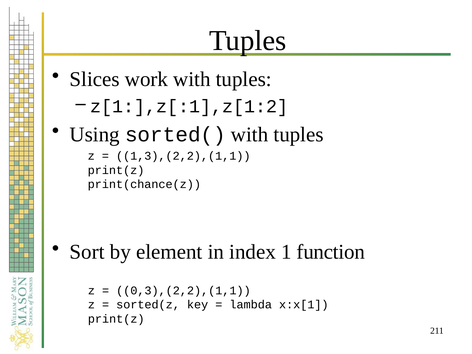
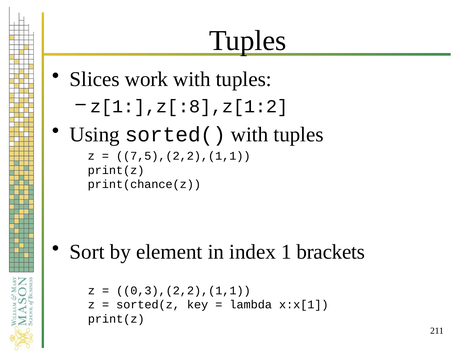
z[1:],z[:1],z[1:2: z[1:],z[:1],z[1:2 -> z[1:],z[:8],z[1:2 (189, 106)
1,3),(2,2),(1,1: 1,3),(2,2),(1,1 -> 7,5),(2,2),(1,1 (183, 156)
function: function -> brackets (331, 252)
